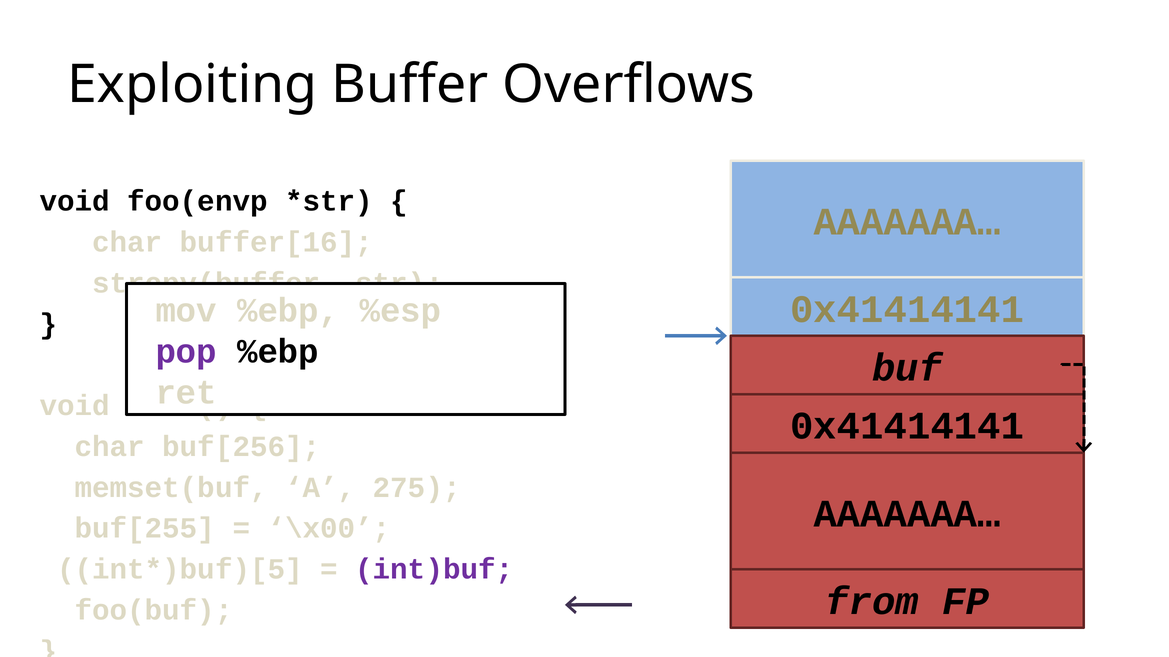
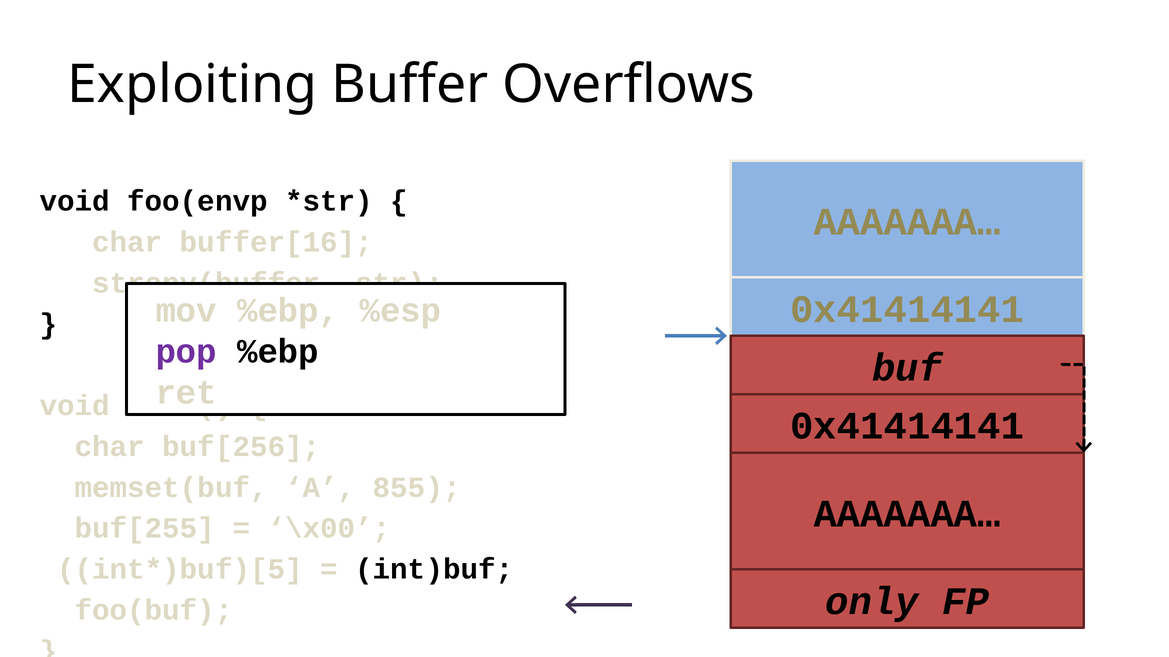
275: 275 -> 855 (417, 488)
int)buf colour: purple -> black (434, 570)
from: from -> only (872, 602)
